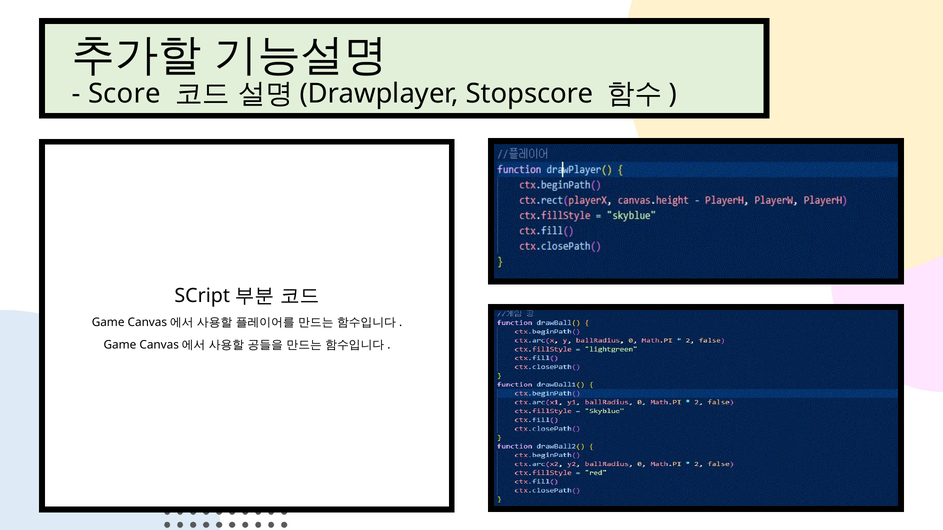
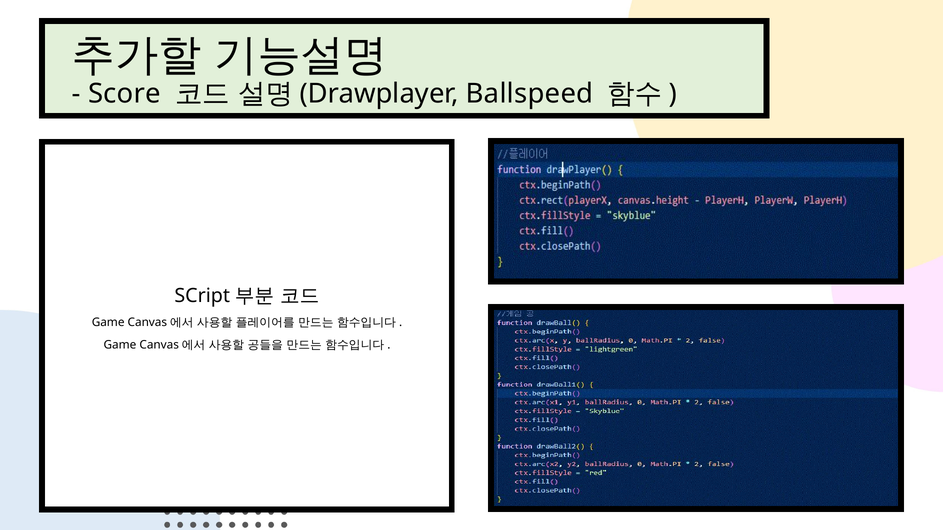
Stopscore: Stopscore -> Ballspeed (530, 94)
